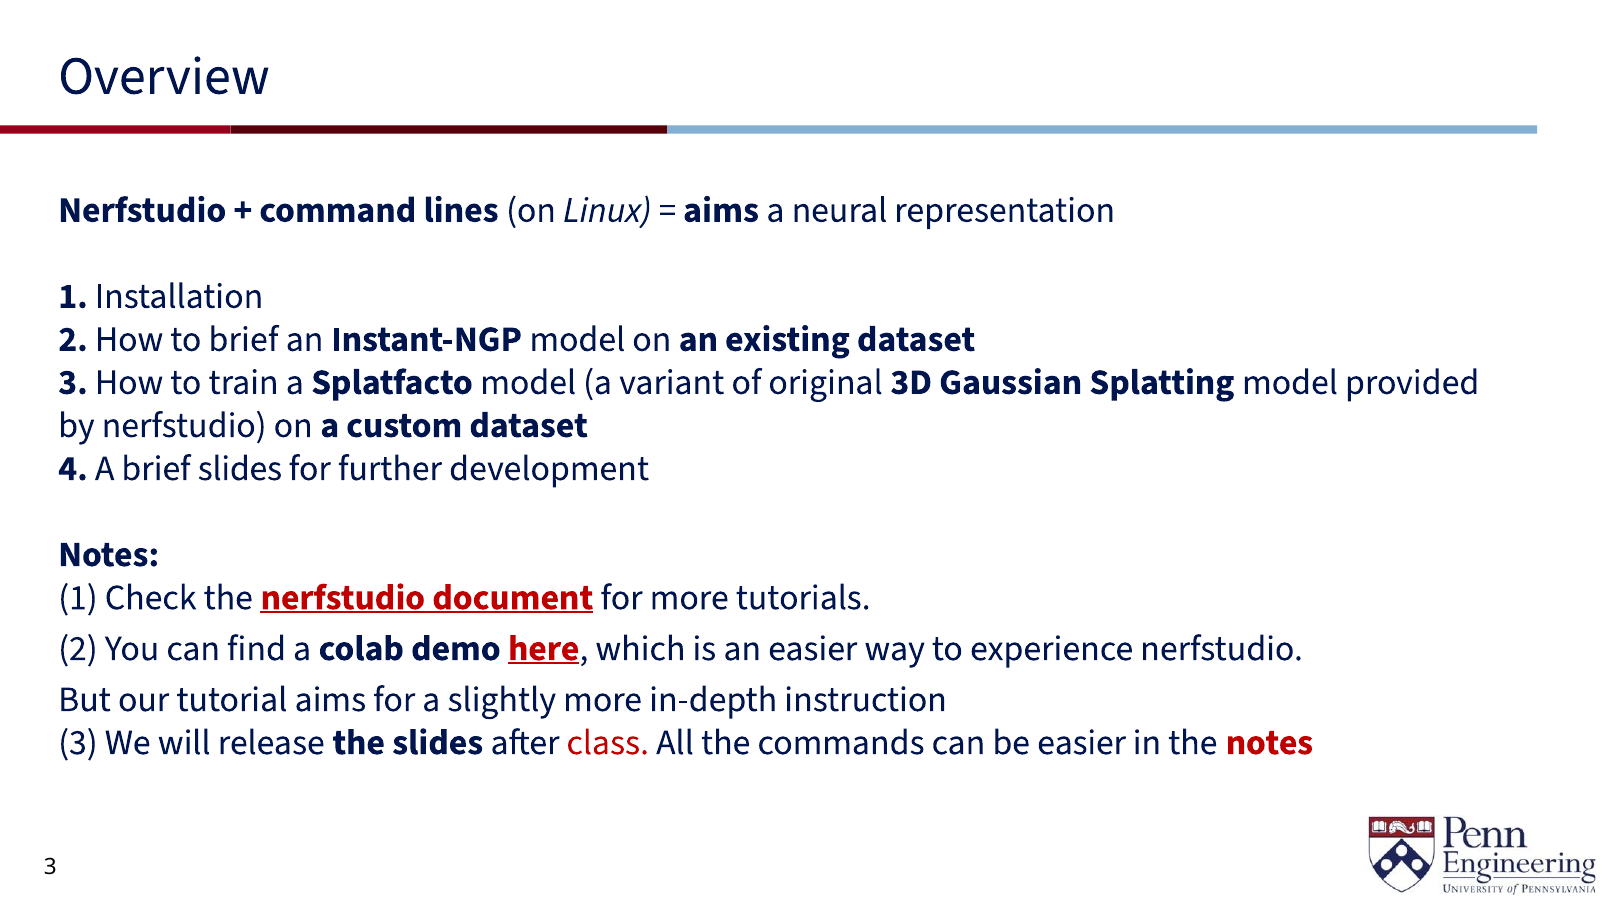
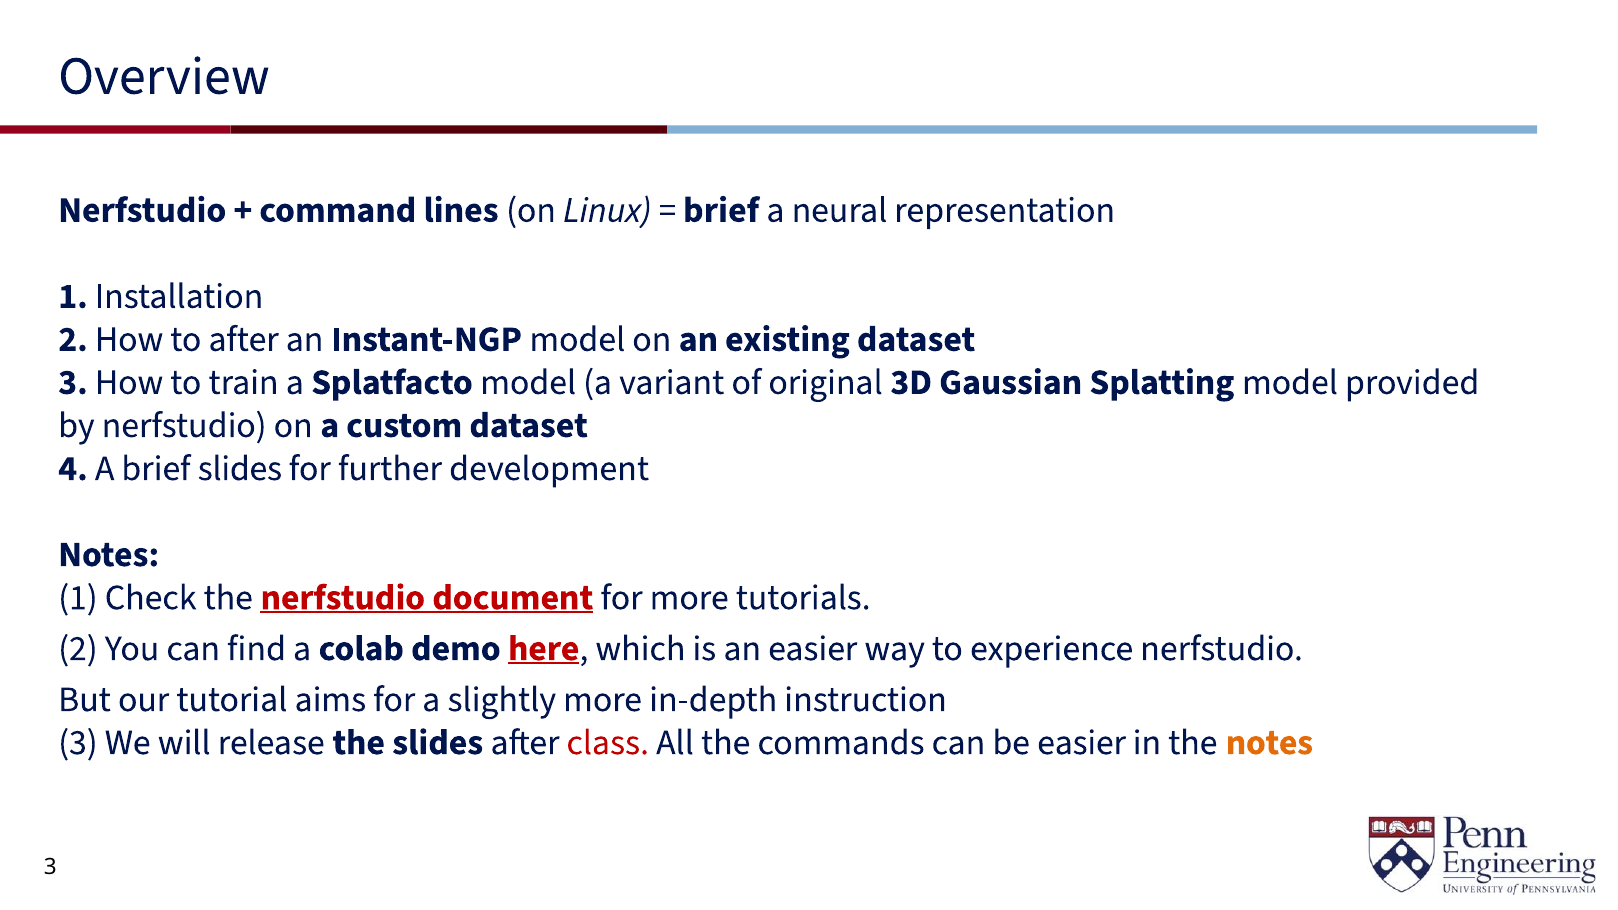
aims: aims -> brief (721, 210)
to brief: brief -> after (244, 339)
notes colour: red -> orange (1269, 742)
